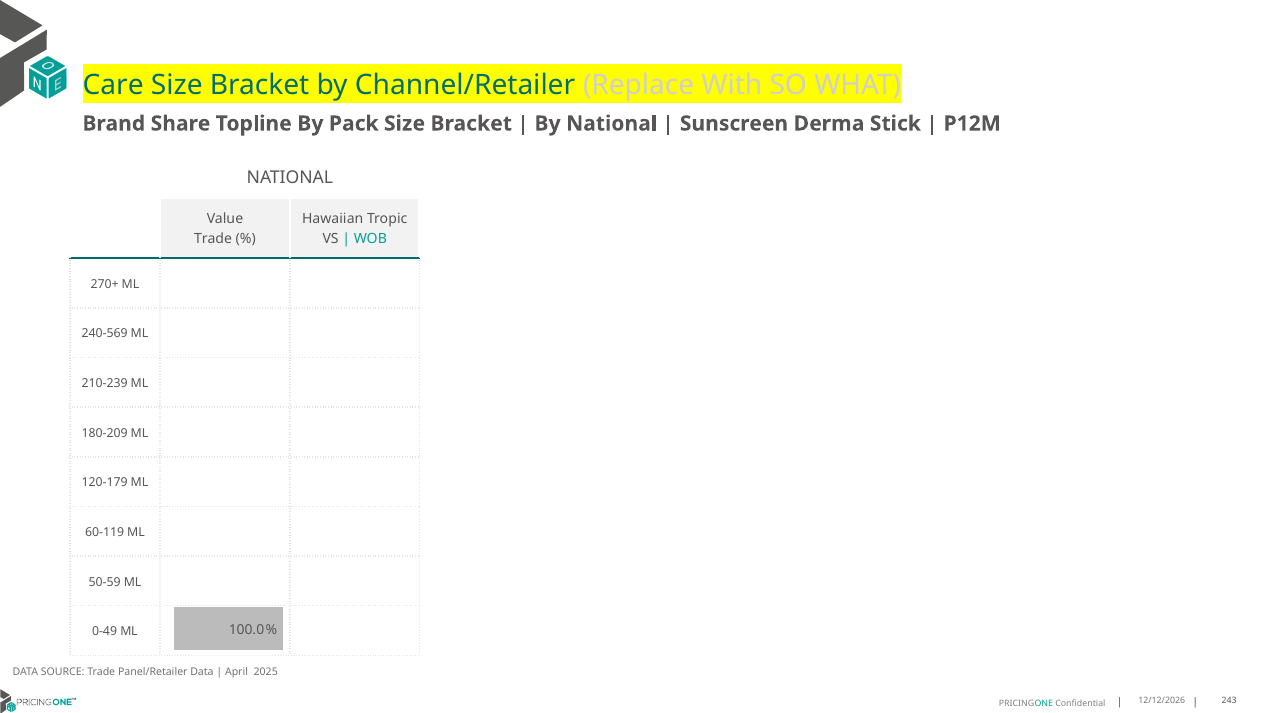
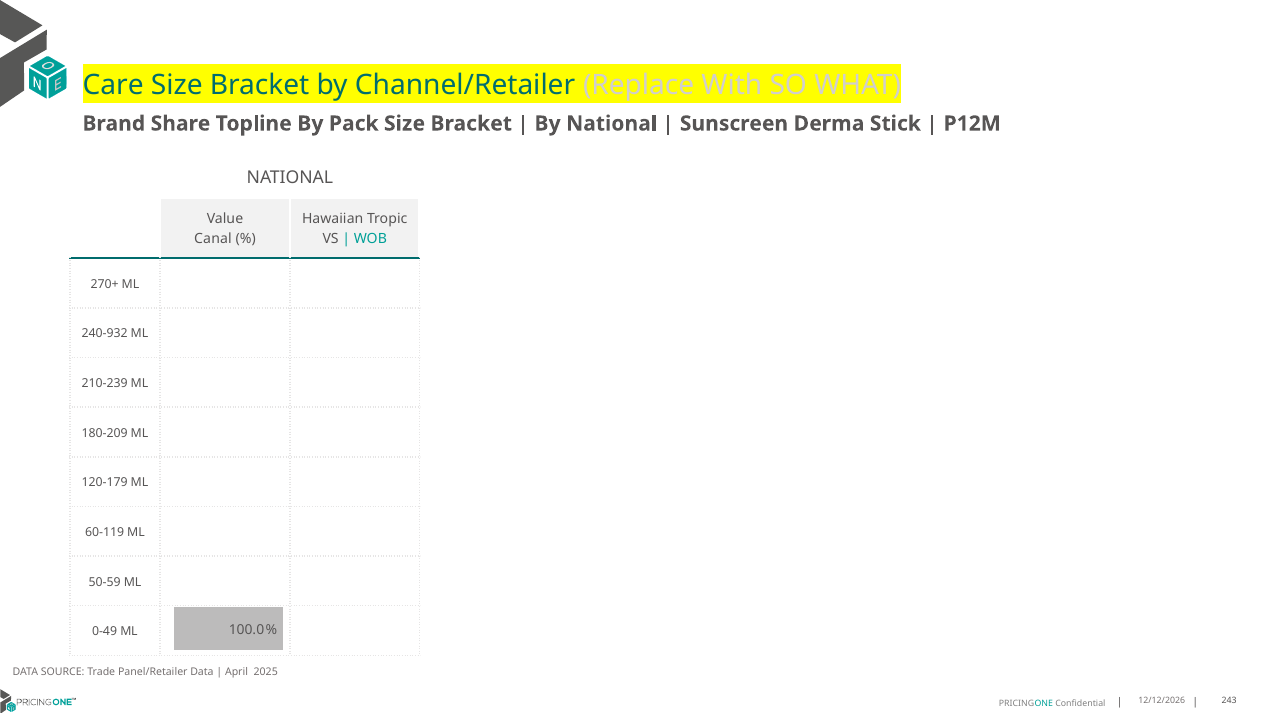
Trade: Trade -> Canal (213, 239)
240-569: 240-569 -> 240-932 (105, 334)
